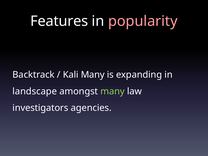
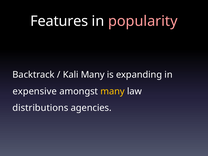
landscape: landscape -> expensive (35, 91)
many colour: light green -> yellow (113, 91)
investigators: investigators -> distributions (40, 108)
